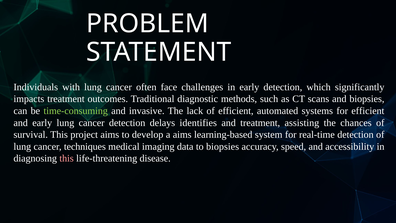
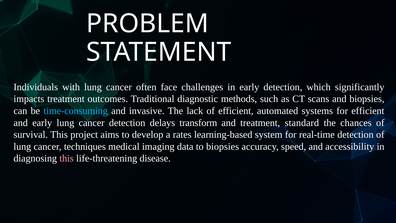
time-consuming colour: light green -> light blue (76, 111)
identifies: identifies -> transform (198, 123)
assisting: assisting -> standard (302, 123)
a aims: aims -> rates (182, 134)
